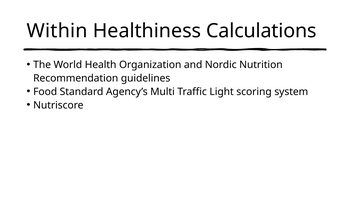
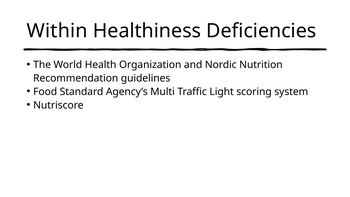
Calculations: Calculations -> Deficiencies (261, 31)
